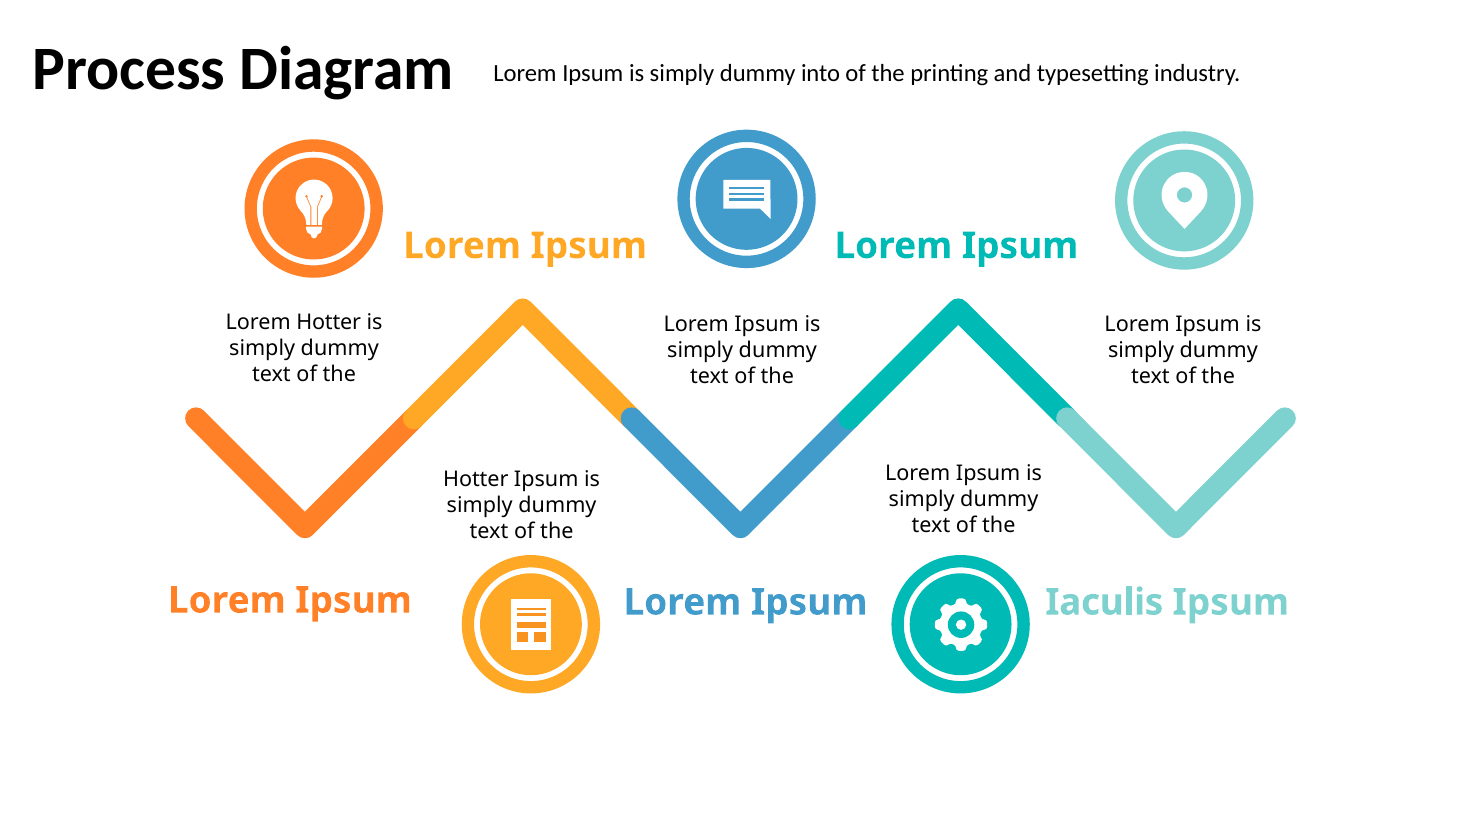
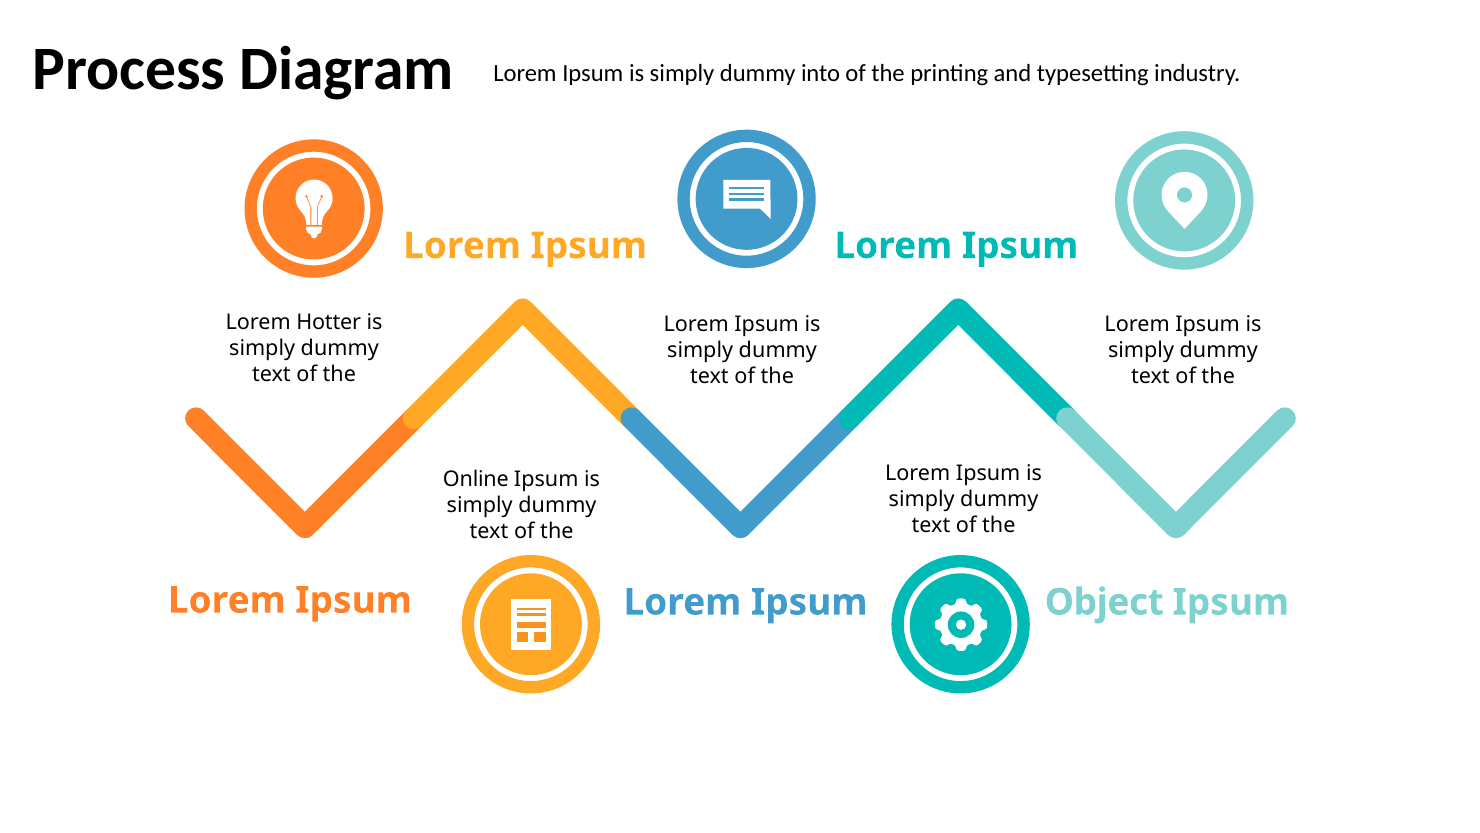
Hotter: Hotter -> Online (476, 479)
Iaculis: Iaculis -> Object (1104, 602)
